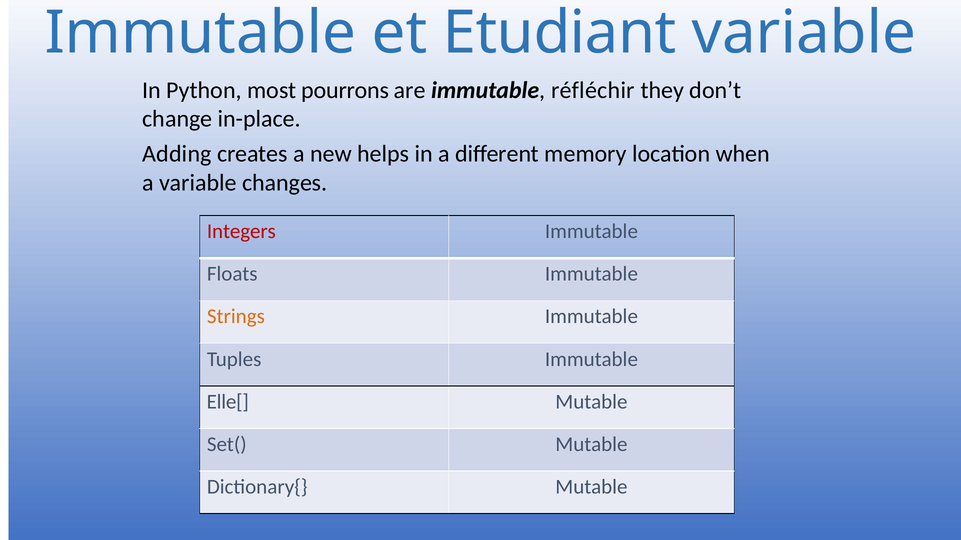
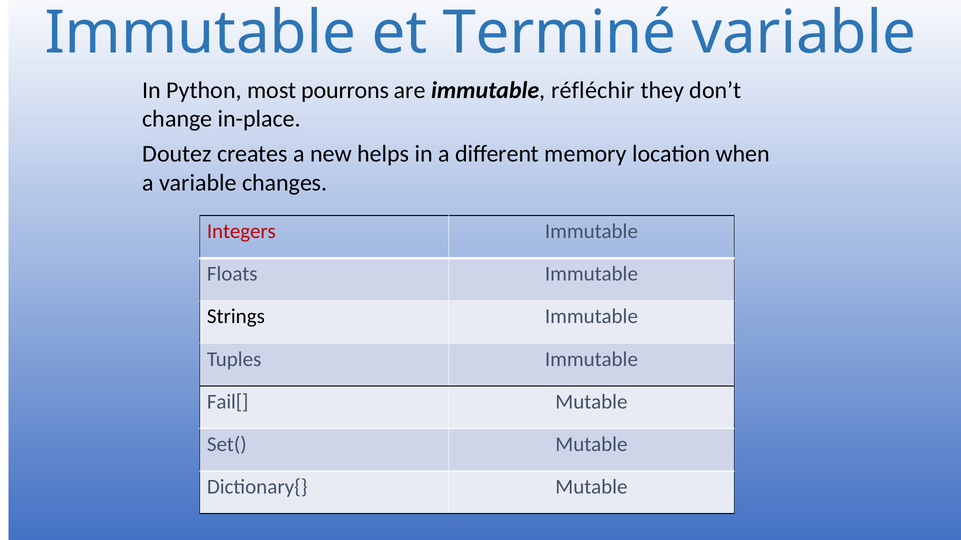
Etudiant: Etudiant -> Terminé (559, 33)
Adding: Adding -> Doutez (177, 154)
Strings colour: orange -> black (236, 317)
Elle[: Elle[ -> Fail[ (228, 402)
